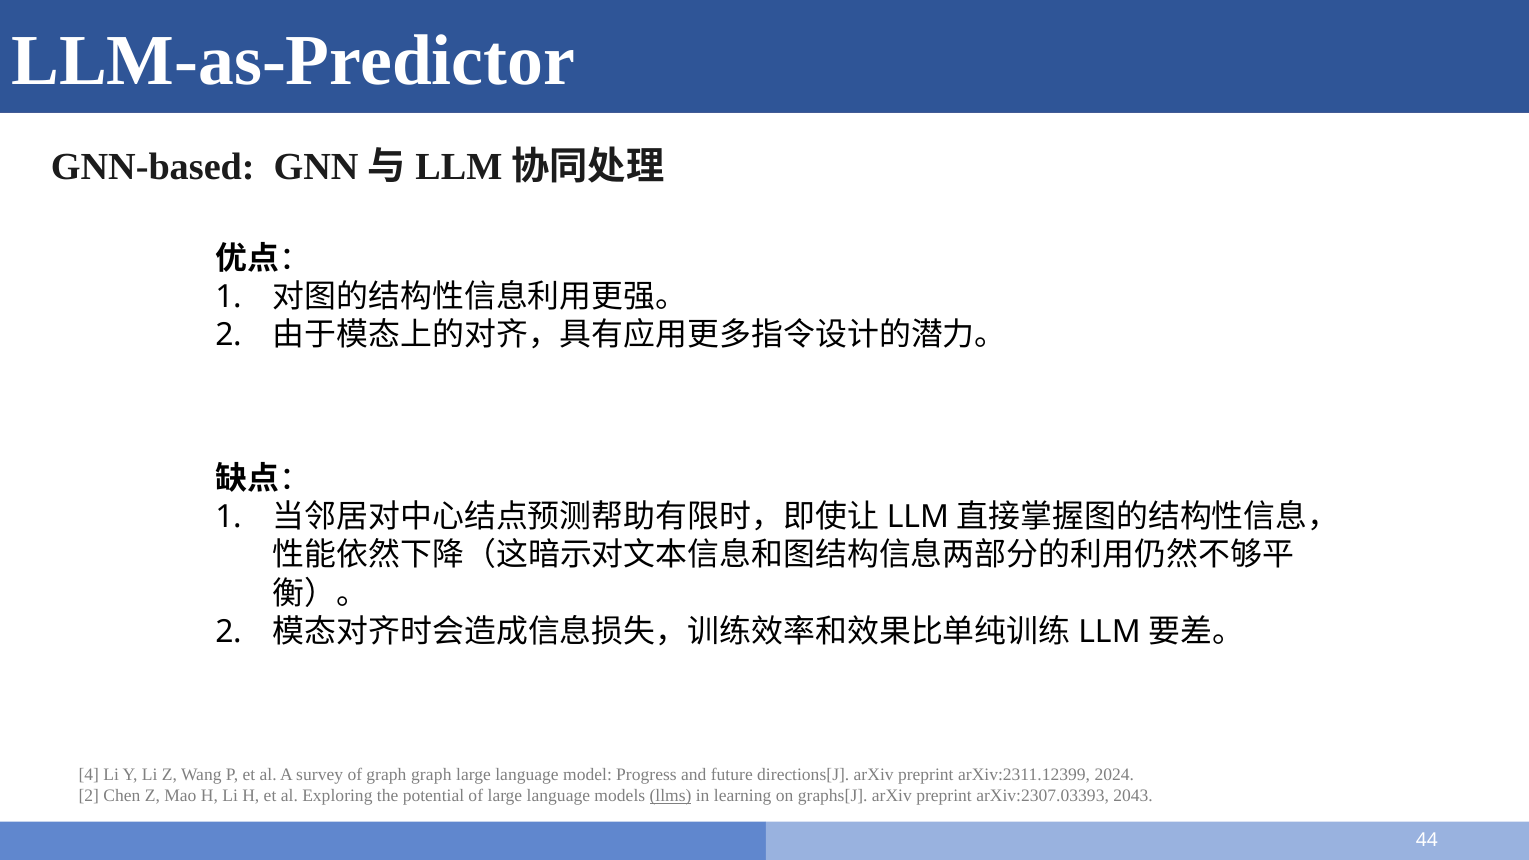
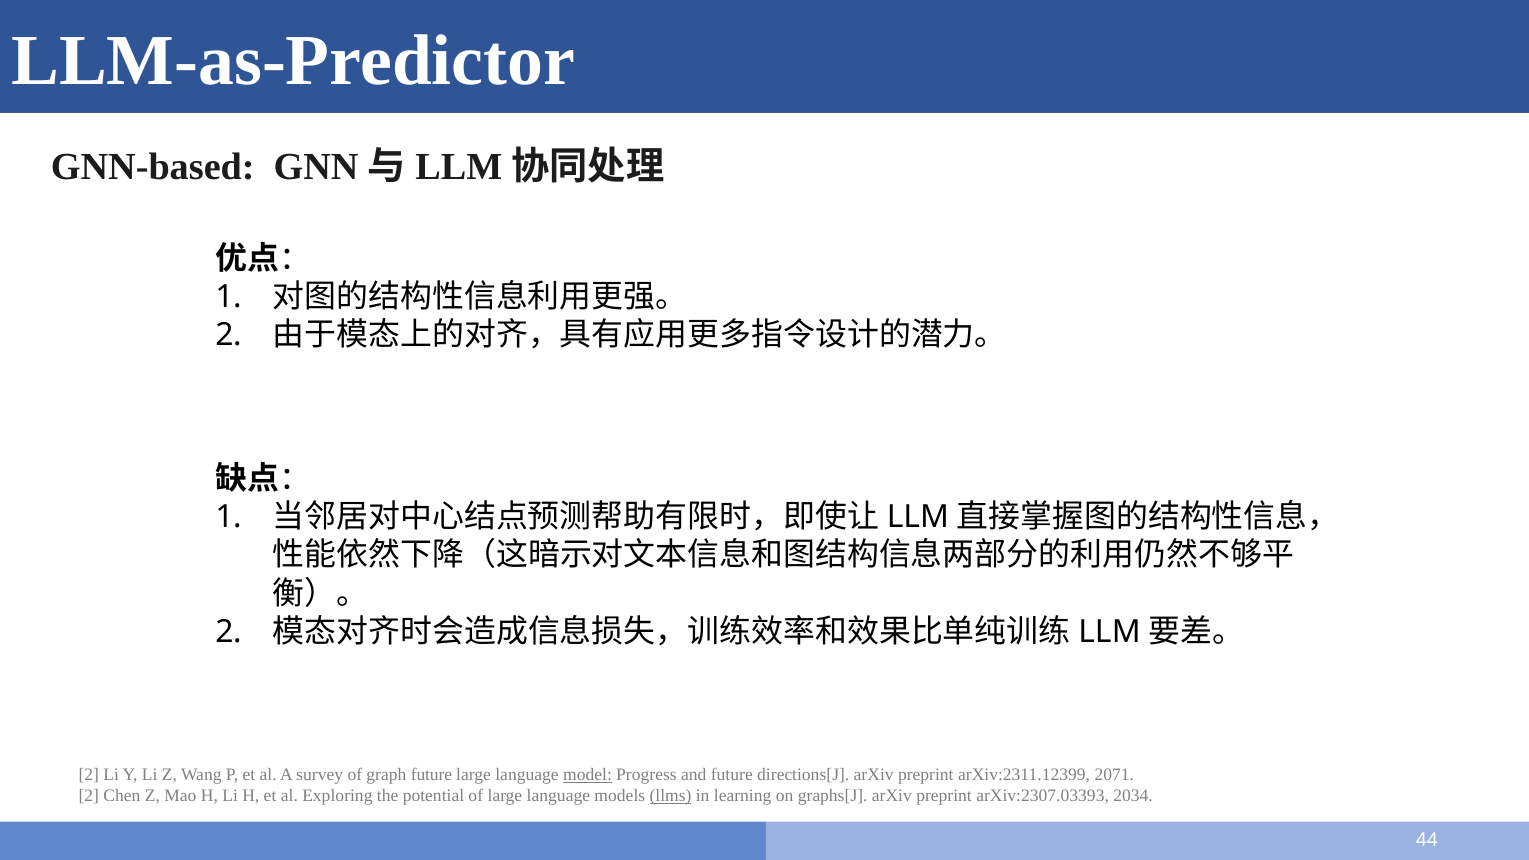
4: 4 -> 2 (89, 775)
graph graph: graph -> future (431, 775)
model underline: none -> present (588, 775)
2024: 2024 -> 2071 (1114, 775)
2043: 2043 -> 2034 (1133, 796)
